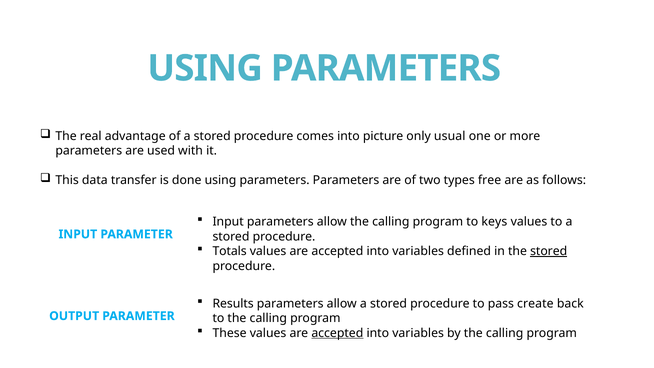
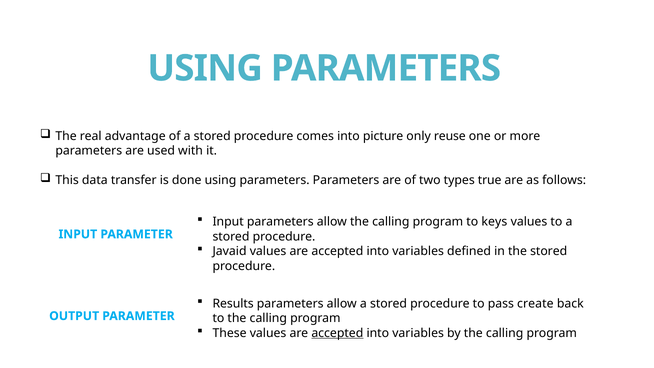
usual: usual -> reuse (450, 136)
free: free -> true (490, 180)
Totals: Totals -> Javaid (230, 251)
stored underline: present -> none (549, 251)
